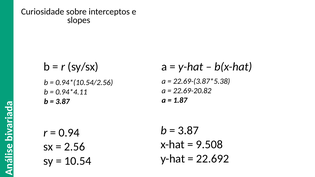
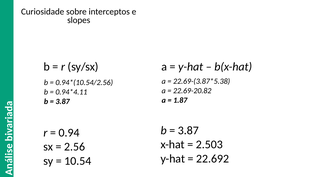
9.508: 9.508 -> 2.503 (209, 145)
